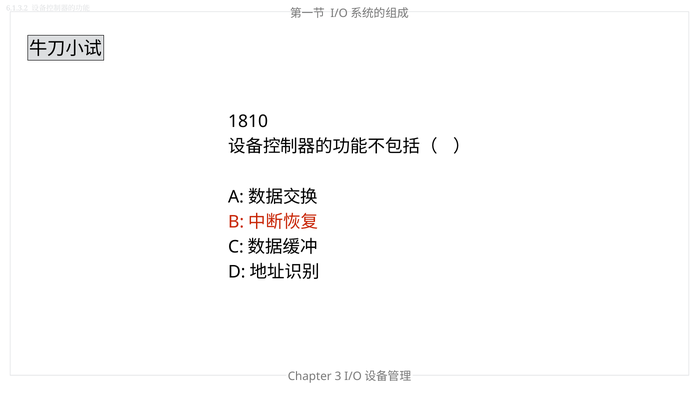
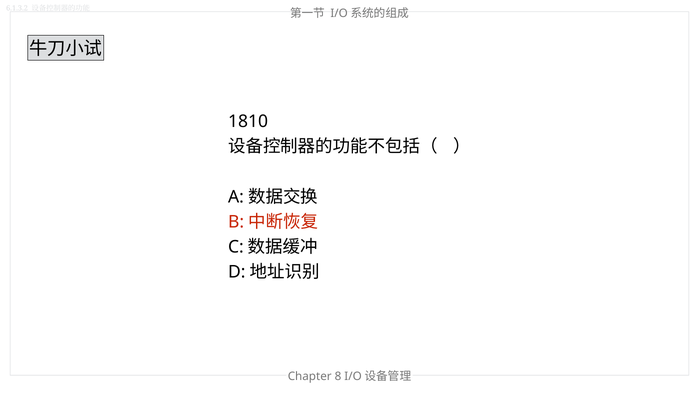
3: 3 -> 8 (338, 376)
